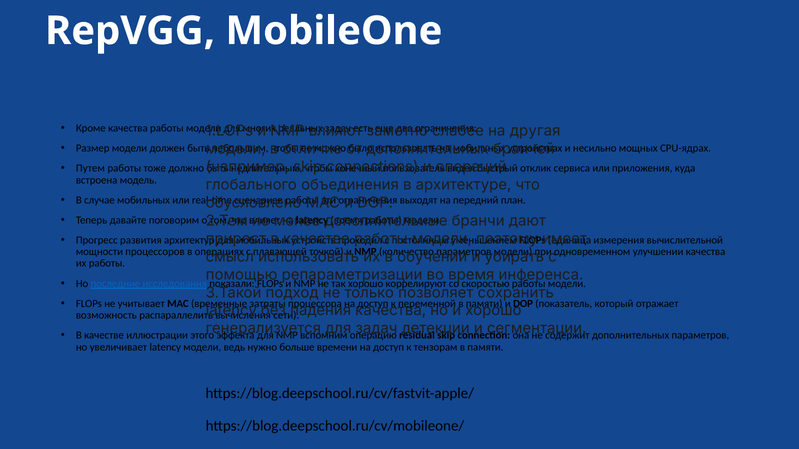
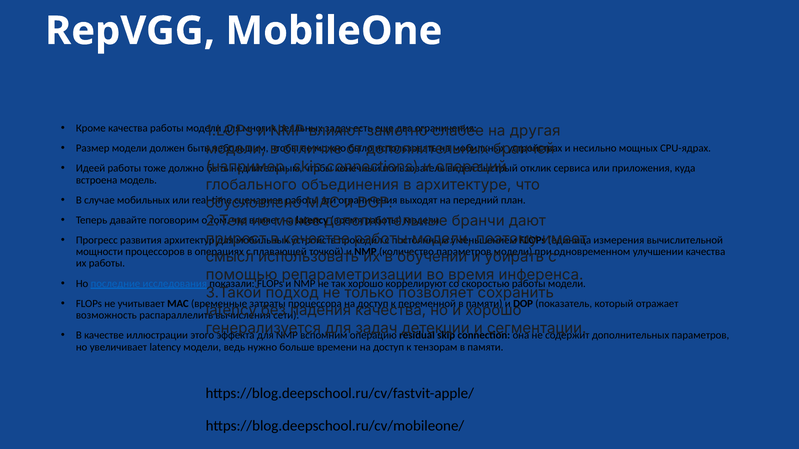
Путем: Путем -> Идеей (91, 168)
